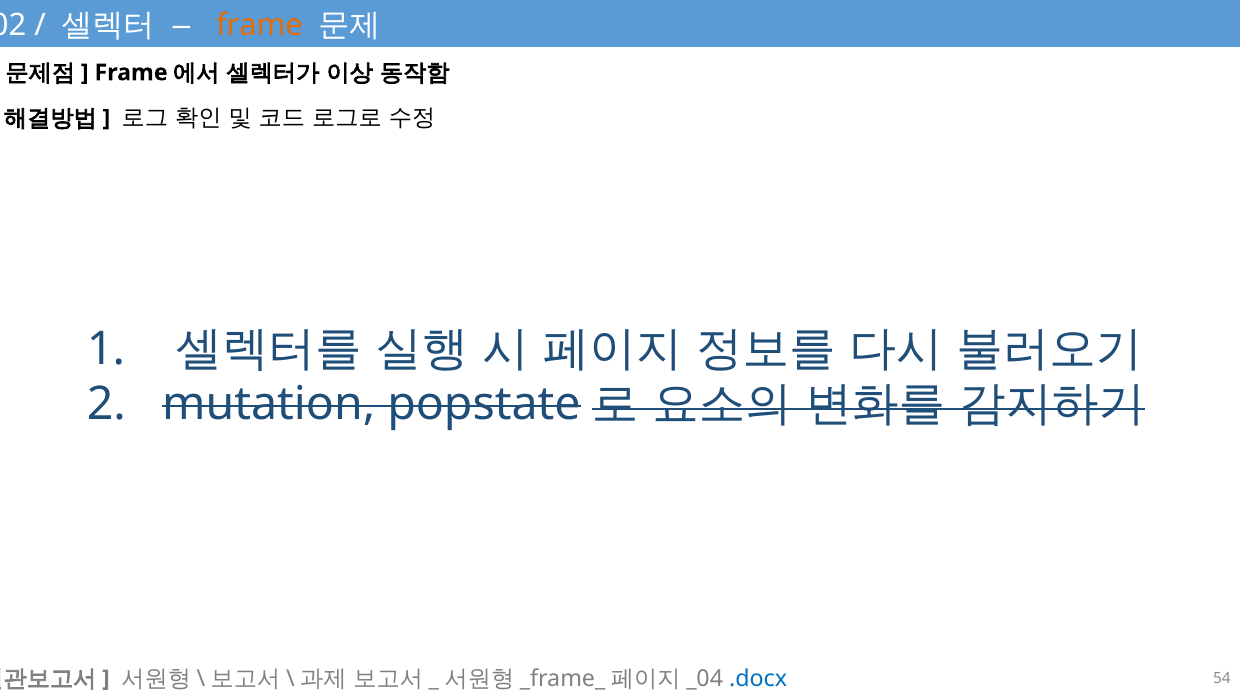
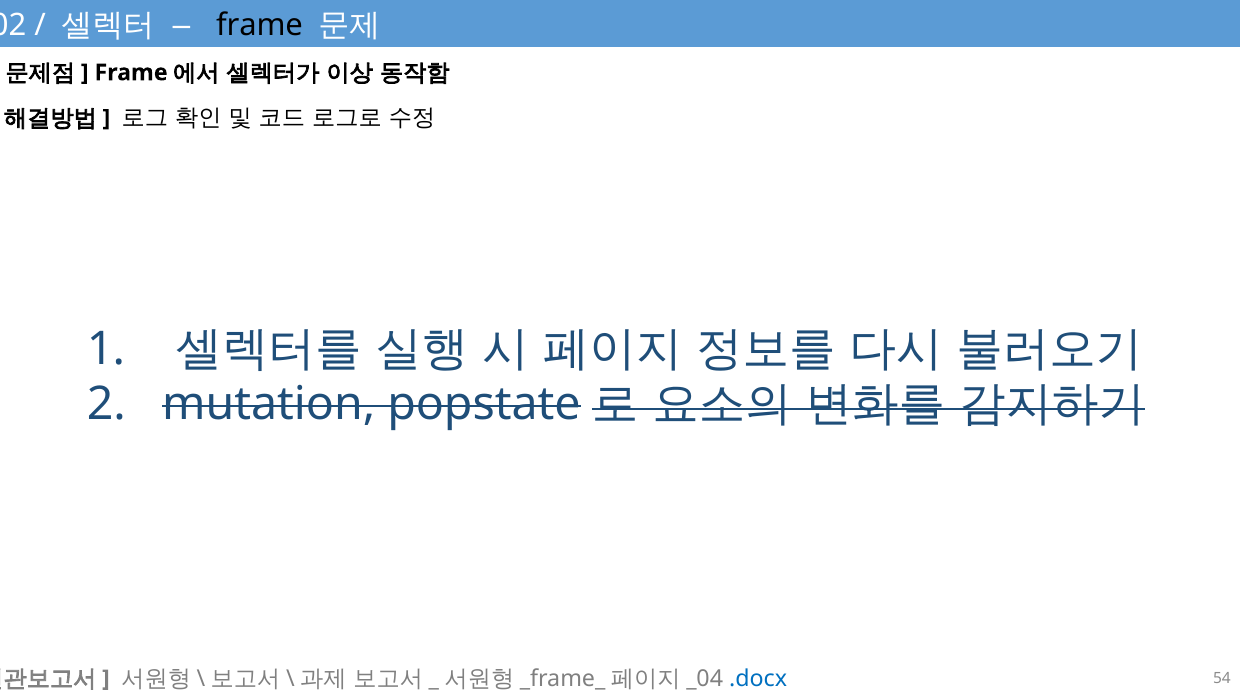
frame colour: orange -> black (260, 25)
